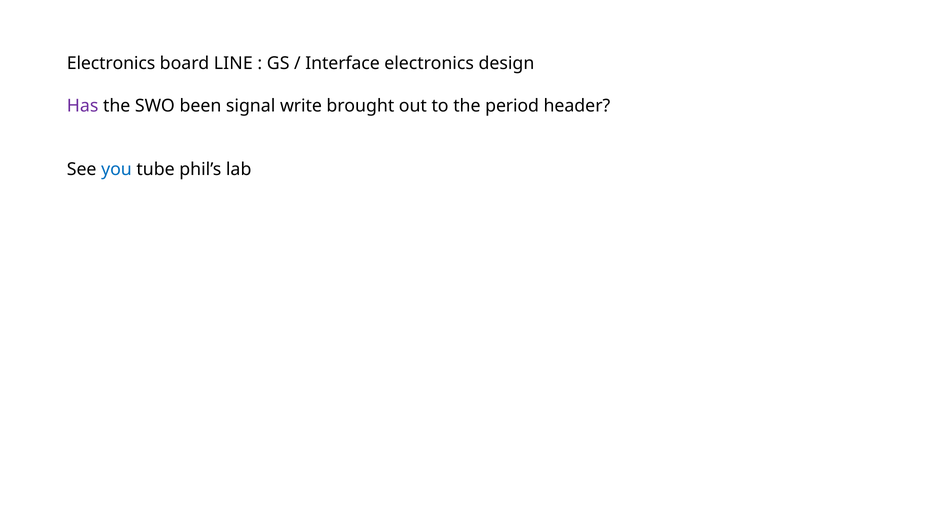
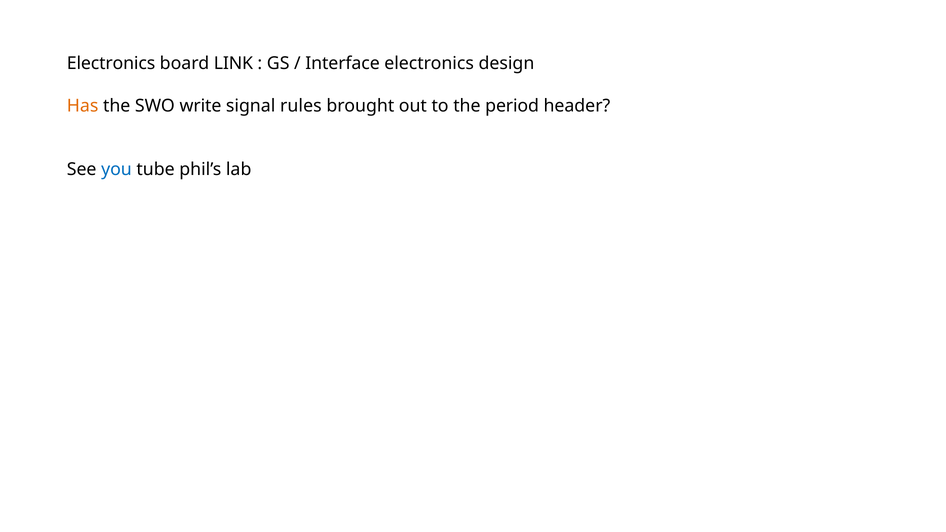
LINE: LINE -> LINK (233, 63)
Has colour: purple -> orange (83, 106)
been: been -> write (200, 106)
write: write -> rules (301, 106)
